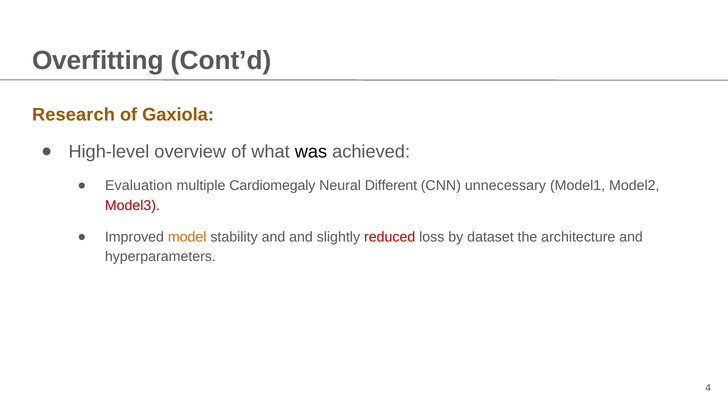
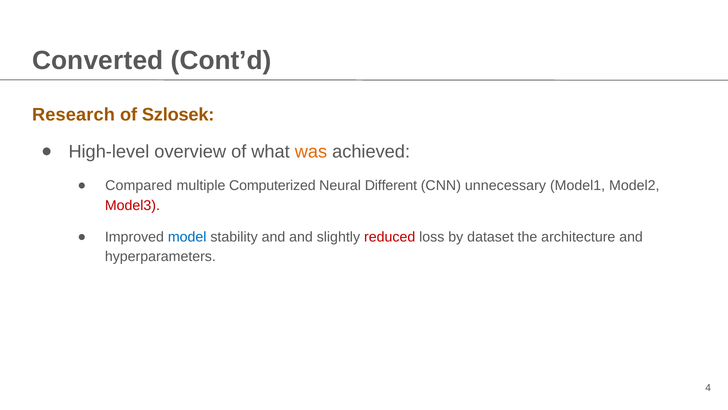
Overfitting: Overfitting -> Converted (98, 60)
Gaxiola: Gaxiola -> Szlosek (178, 114)
was colour: black -> orange (311, 152)
Evaluation: Evaluation -> Compared (139, 186)
Cardiomegaly: Cardiomegaly -> Computerized (272, 186)
model colour: orange -> blue (187, 237)
